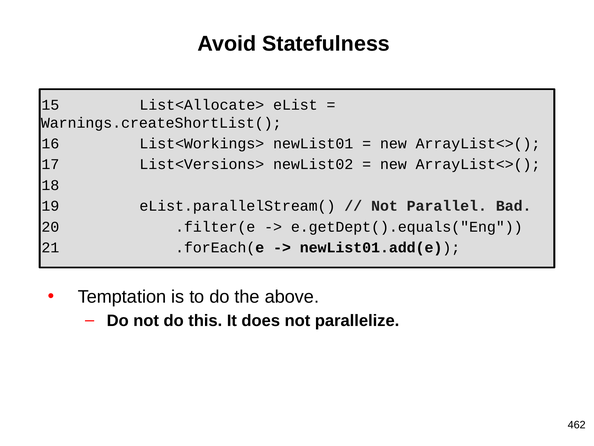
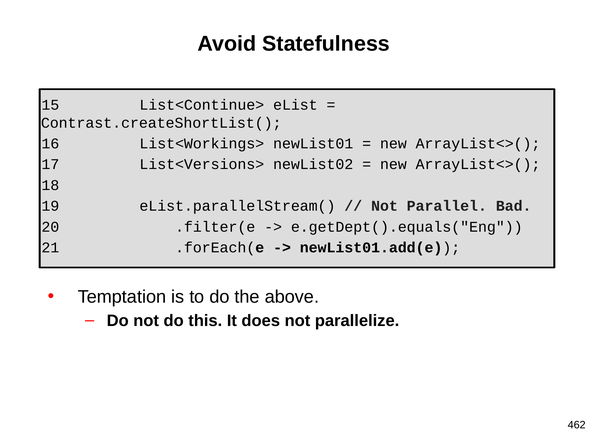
List<Allocate>: List<Allocate> -> List<Continue> (202, 105)
Warnings.createShortList(: Warnings.createShortList( -> Contrast.createShortList( (161, 123)
